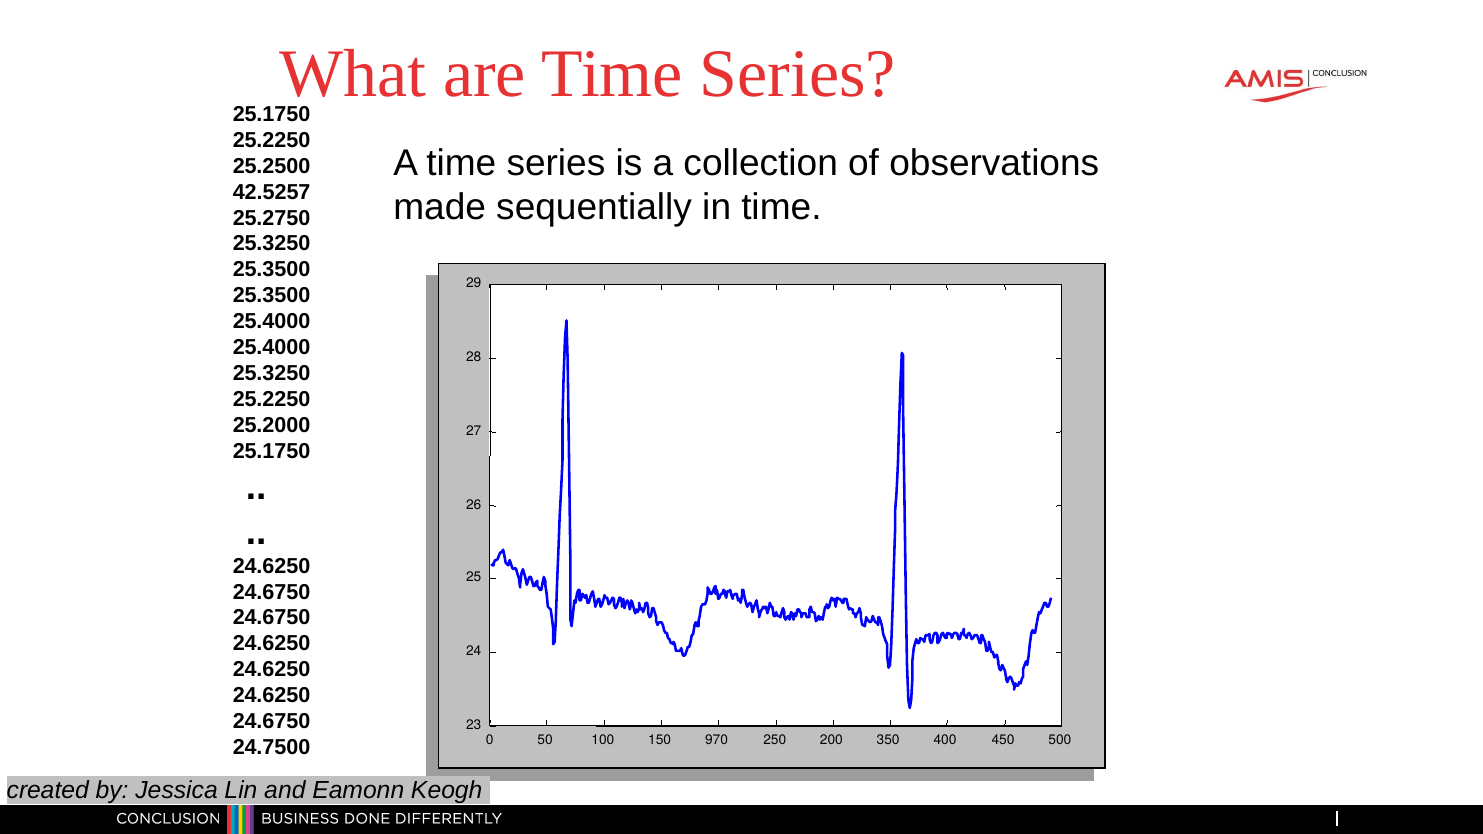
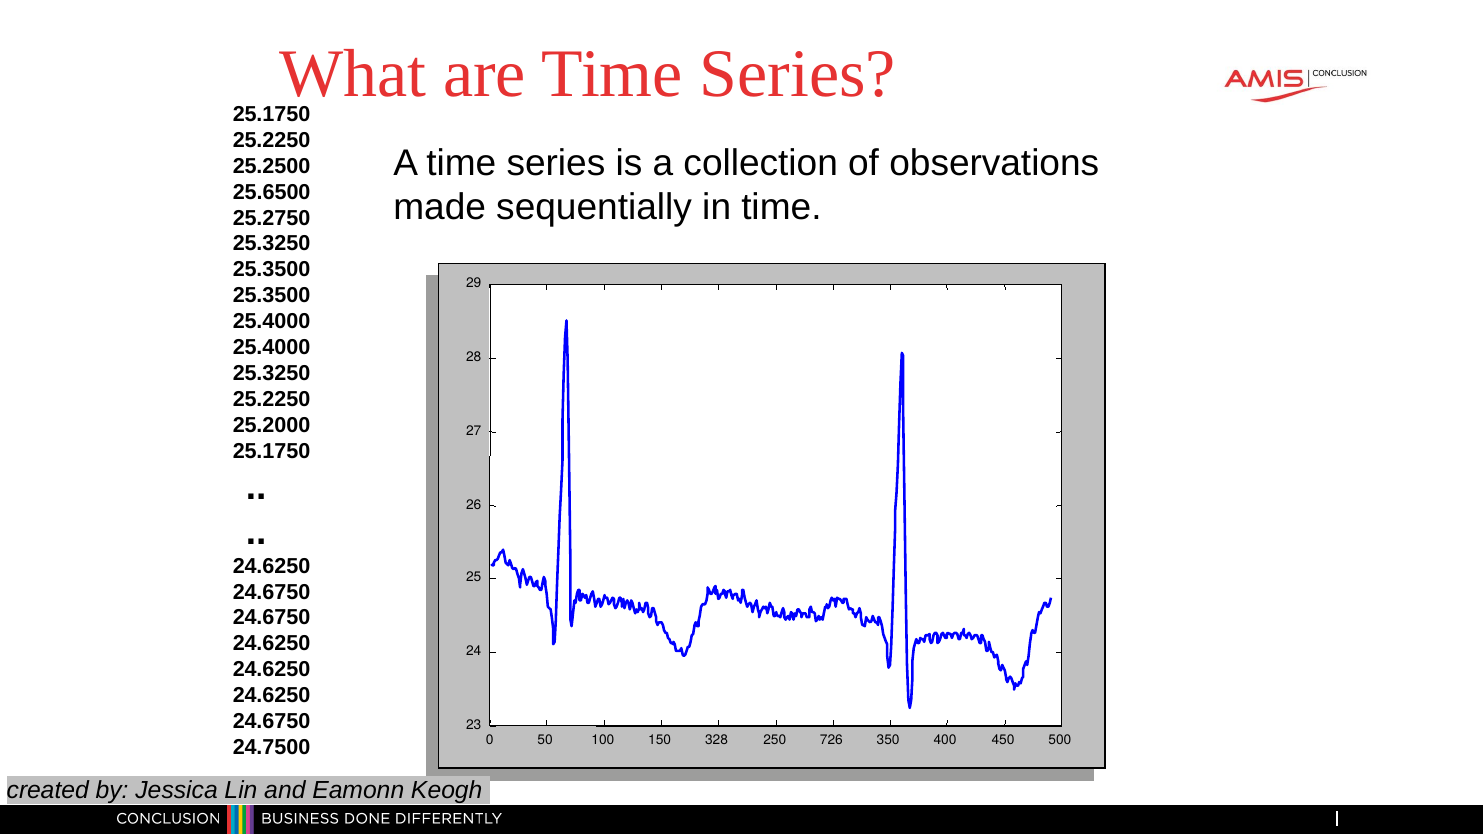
42.5257: 42.5257 -> 25.6500 (272, 192)
970: 970 -> 328 (717, 741)
200: 200 -> 726 (831, 741)
